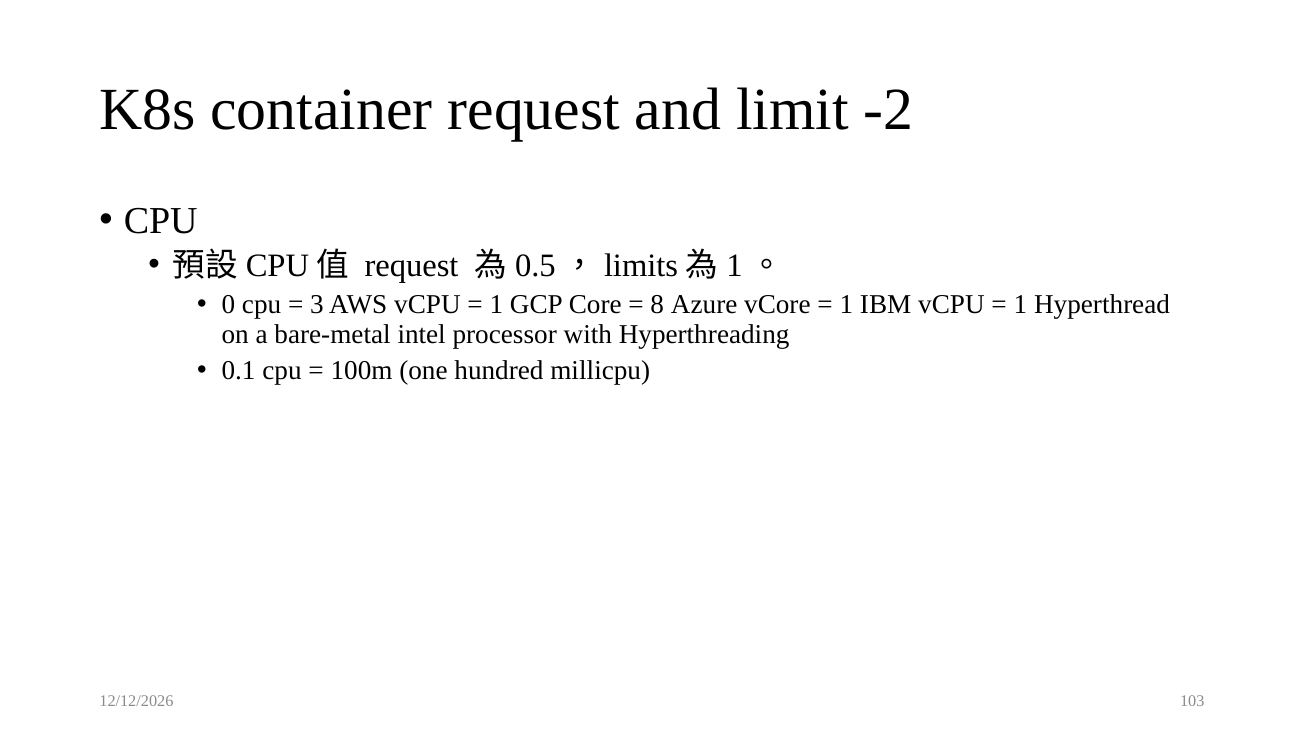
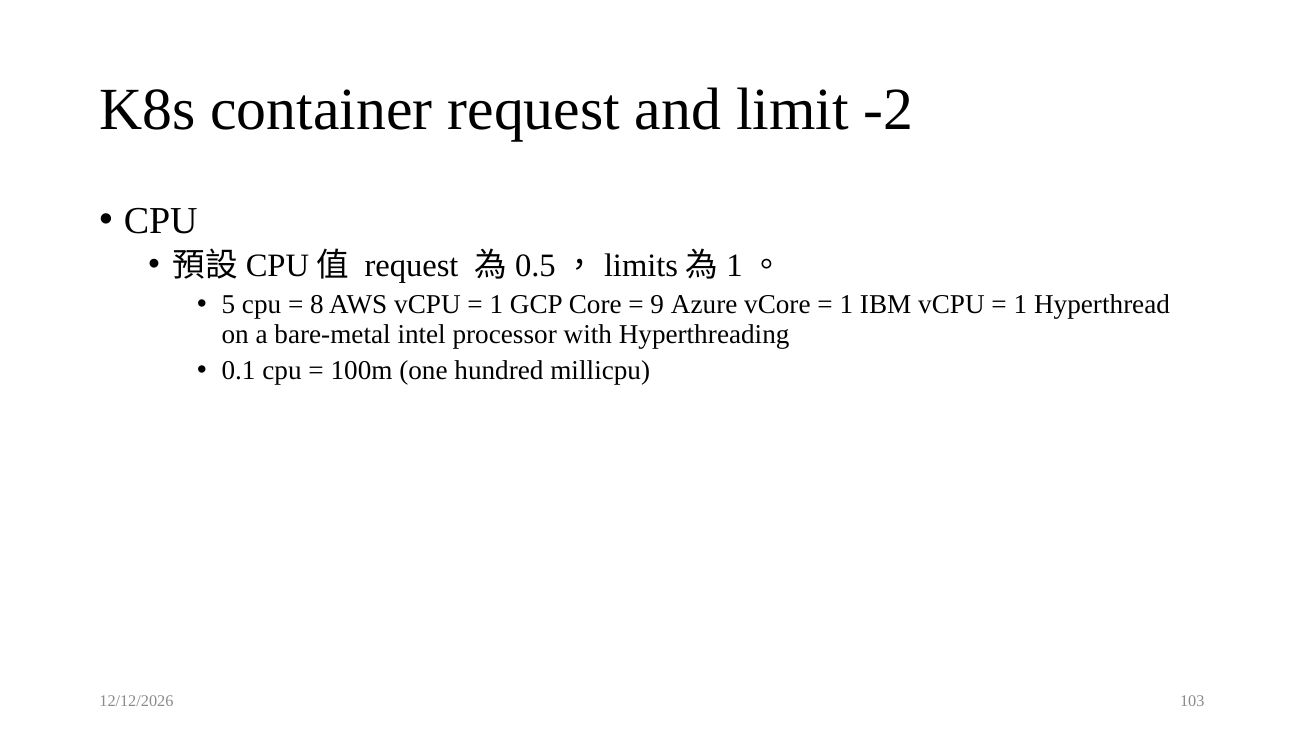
0: 0 -> 5 (228, 304)
3: 3 -> 8 (317, 304)
8: 8 -> 9 (657, 304)
